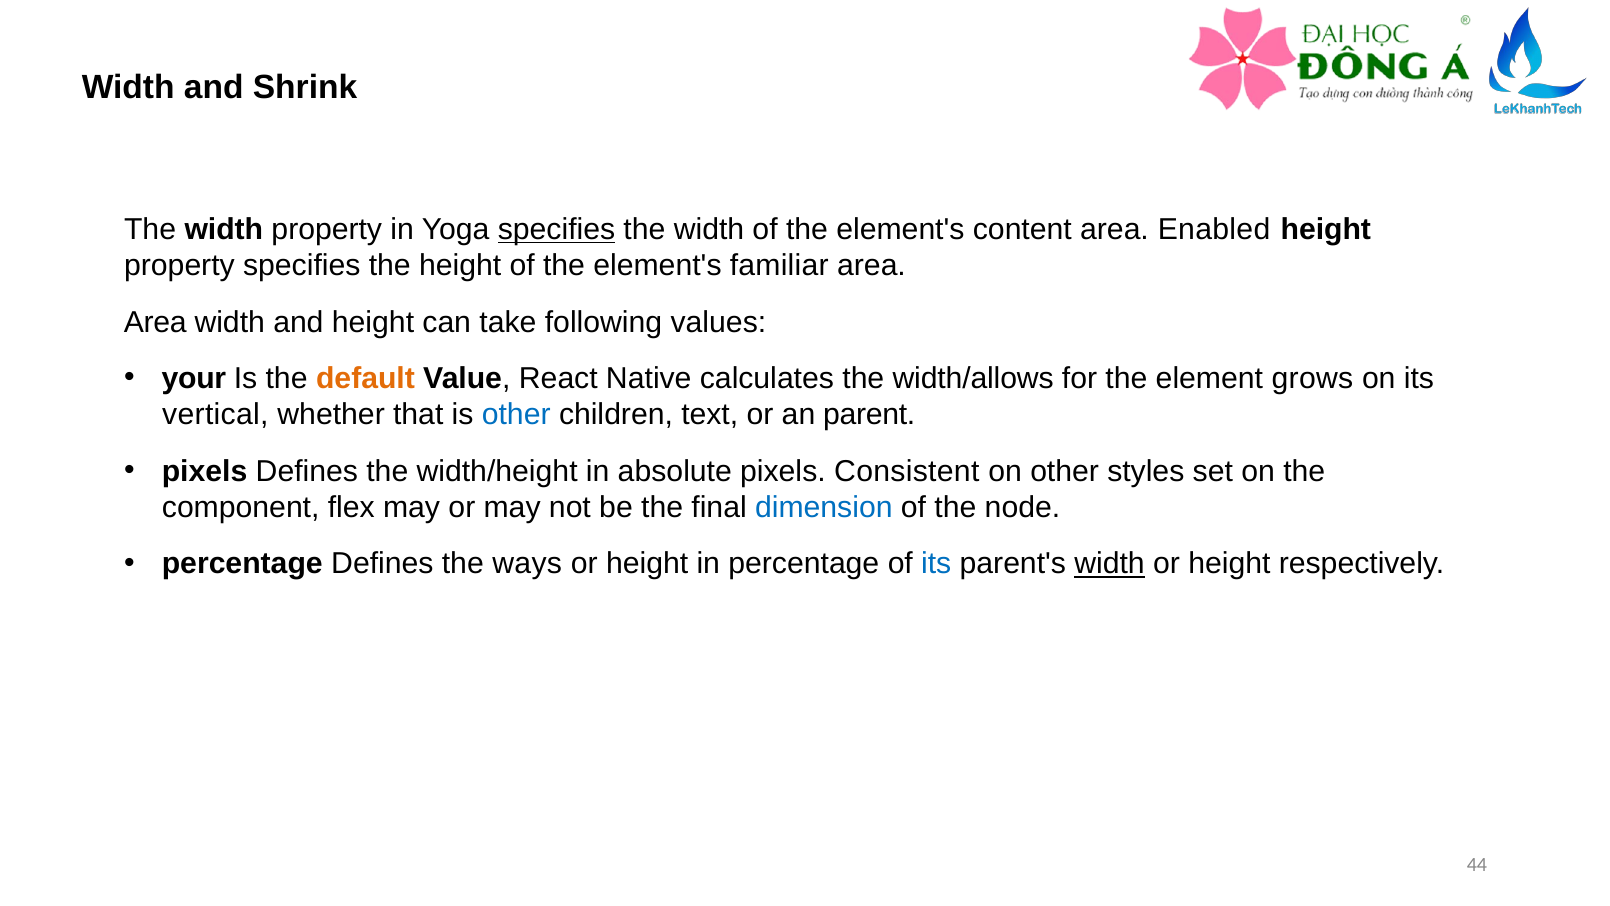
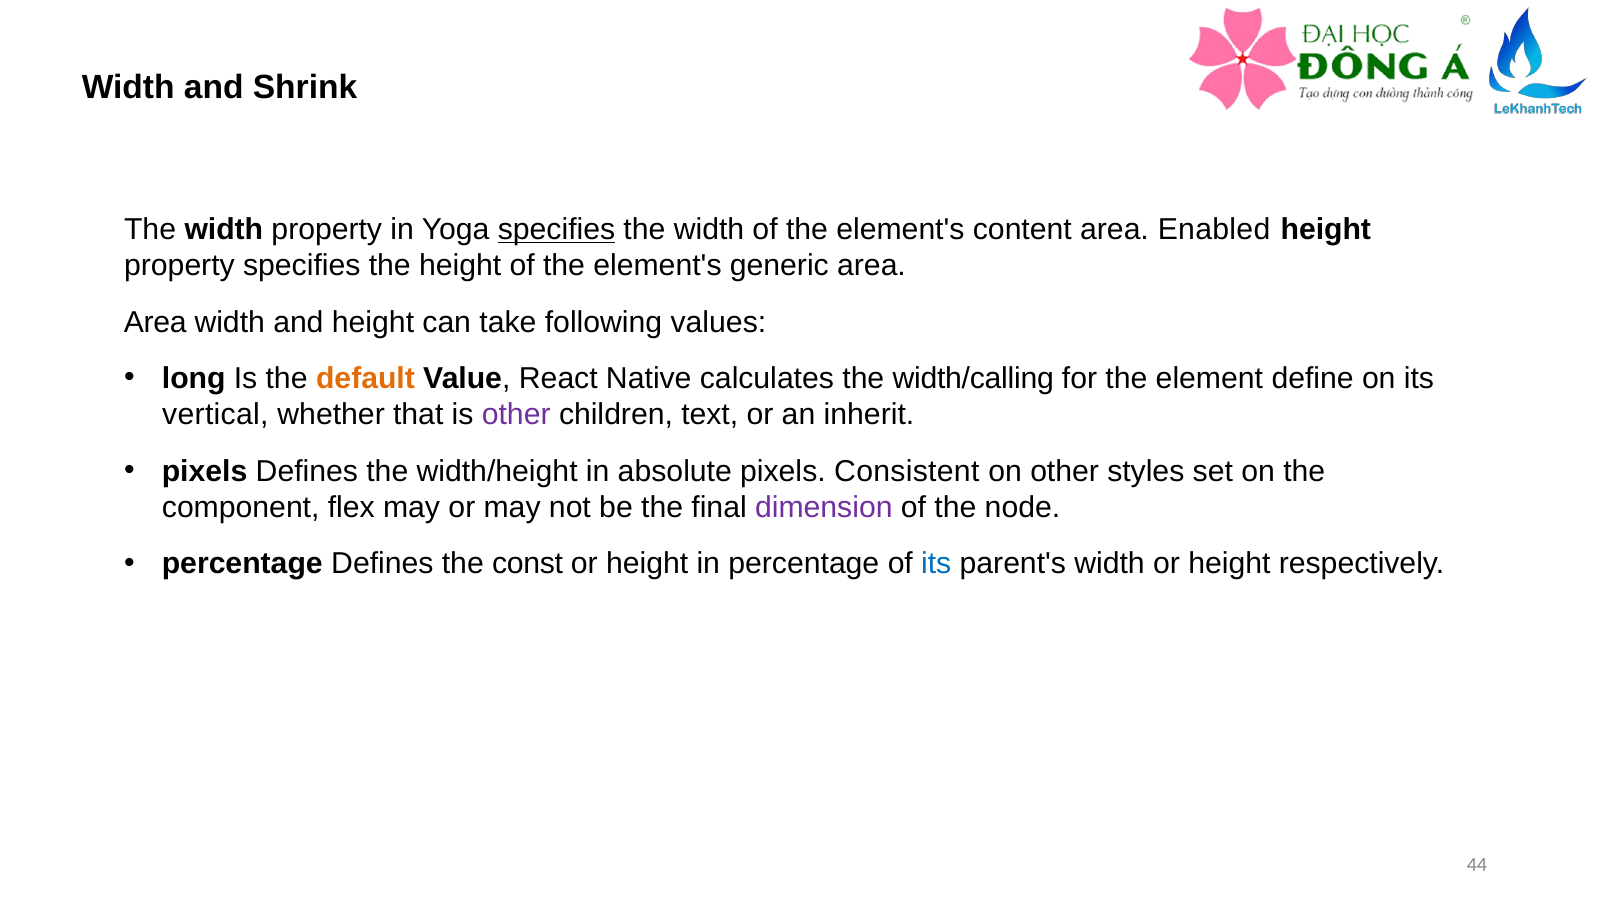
familiar: familiar -> generic (779, 266)
your: your -> long (194, 378)
width/allows: width/allows -> width/calling (973, 378)
grows: grows -> define (1313, 378)
other colour: blue -> purple (516, 415)
parent: parent -> inherit (869, 415)
dimension colour: blue -> purple (824, 507)
ways: ways -> const (527, 564)
width underline: present -> none (1110, 564)
